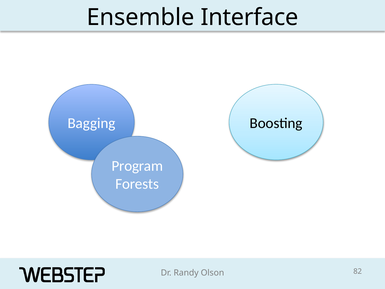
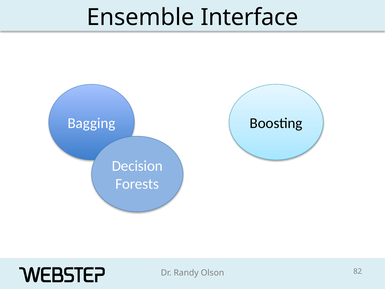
Program: Program -> Decision (137, 166)
